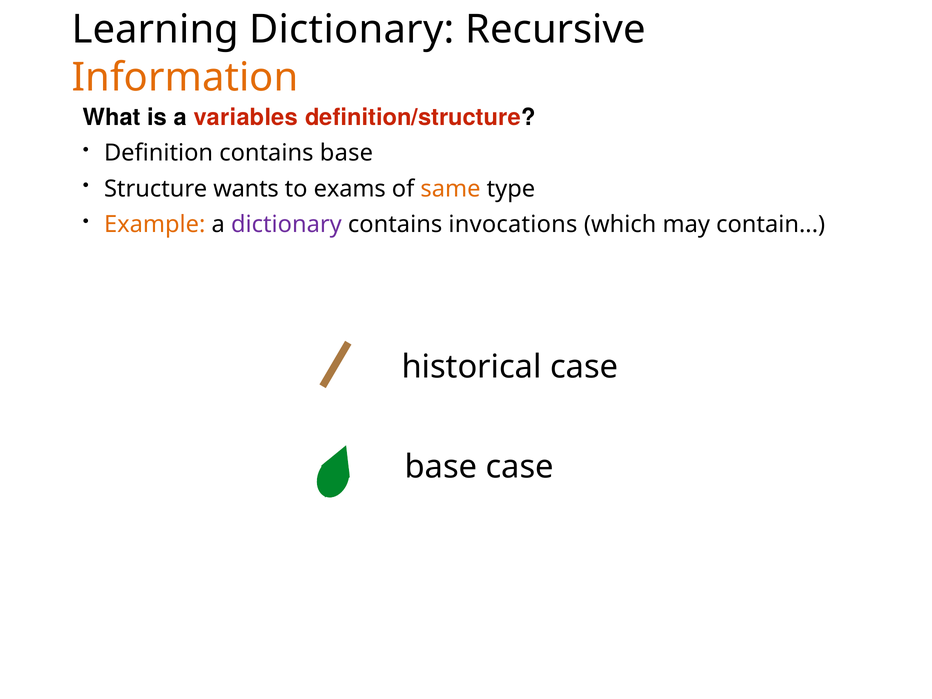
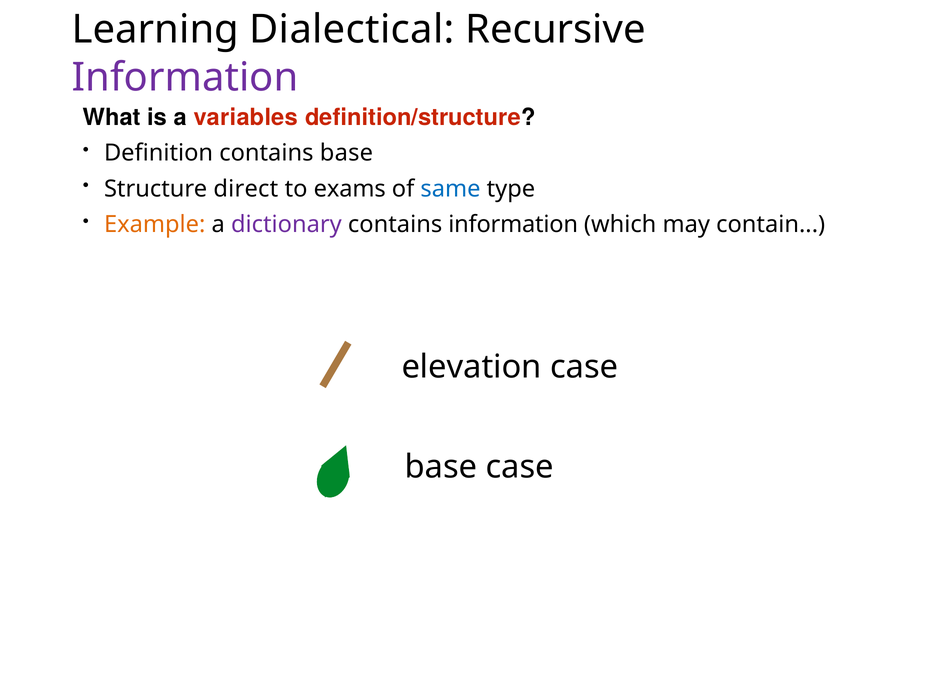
Learning Dictionary: Dictionary -> Dialectical (352, 29)
Information colour: orange -> purple (185, 77)
wants: wants -> direct (246, 189)
same colour: orange -> blue (450, 189)
contains invocations: invocations -> information (513, 224)
historical: historical -> elevation (472, 367)
